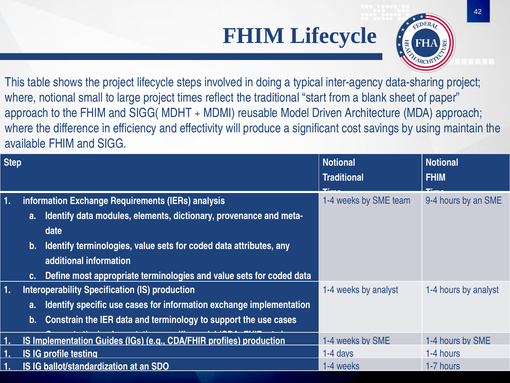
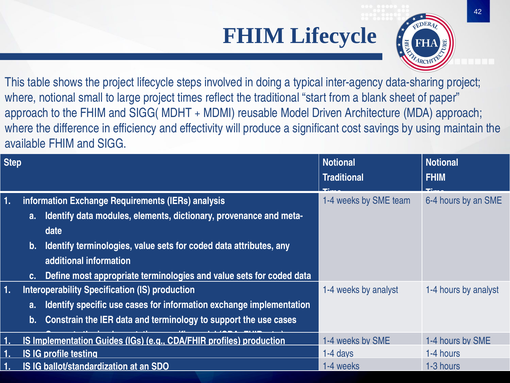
9-4: 9-4 -> 6-4 (432, 200)
1-7: 1-7 -> 1-3 (432, 366)
